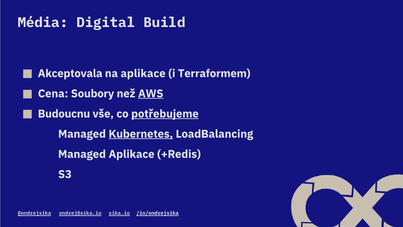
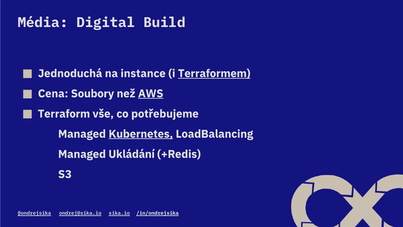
Akceptovala: Akceptovala -> Jednoduchá (70, 73)
na aplikace: aplikace -> instance (143, 73)
Terraformem underline: none -> present (214, 73)
Budoucnu: Budoucnu -> Terraform (64, 114)
potřebujeme underline: present -> none (165, 114)
Aplikace: Aplikace -> Ukládání (132, 154)
